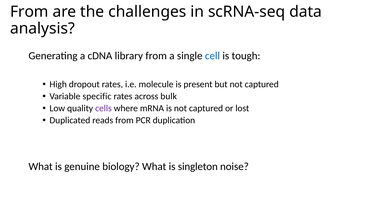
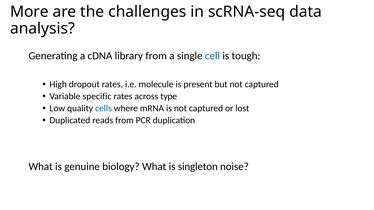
From: From -> More (29, 12)
bulk: bulk -> type (169, 97)
cells colour: purple -> blue (103, 109)
